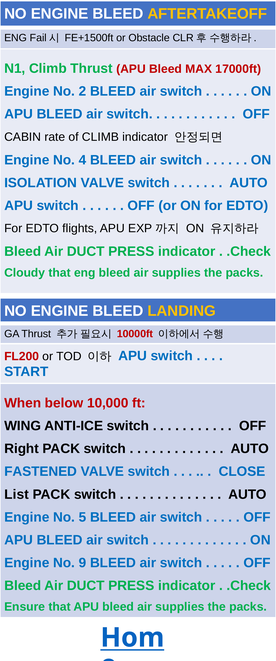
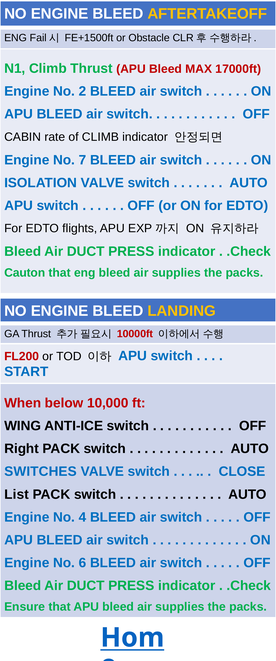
4: 4 -> 7 (82, 160)
Cloudy: Cloudy -> Cauton (25, 272)
FASTENED: FASTENED -> SWITCHES (41, 471)
5: 5 -> 4 (82, 517)
9: 9 -> 6 (82, 562)
